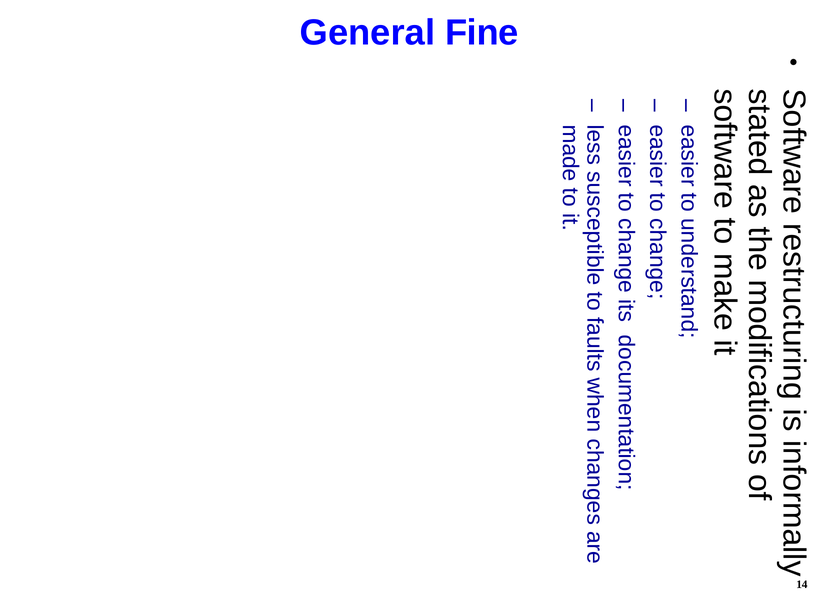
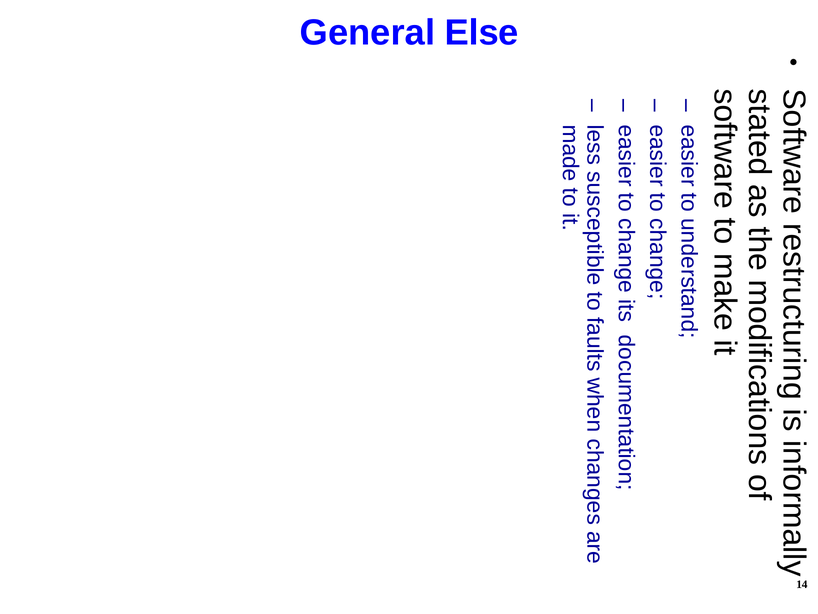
Fine: Fine -> Else (482, 33)
